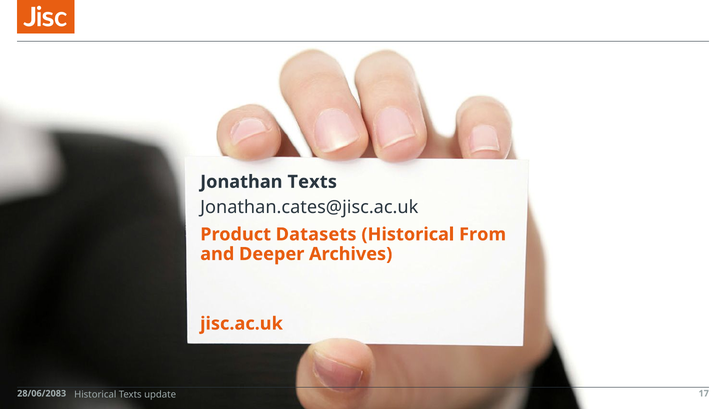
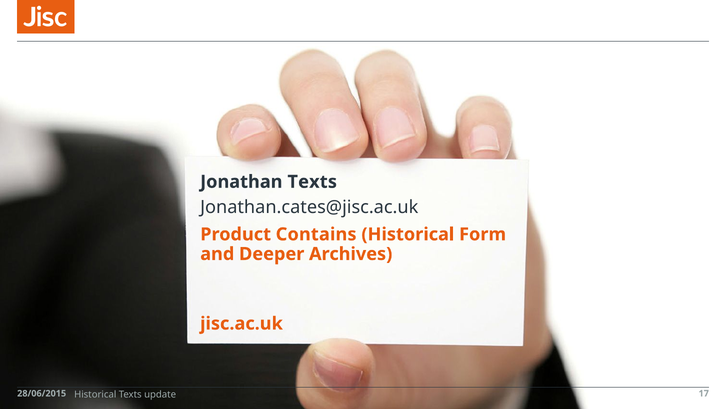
Datasets: Datasets -> Contains (316, 234)
From: From -> Form (483, 234)
28/06/2083: 28/06/2083 -> 28/06/2015 (42, 393)
